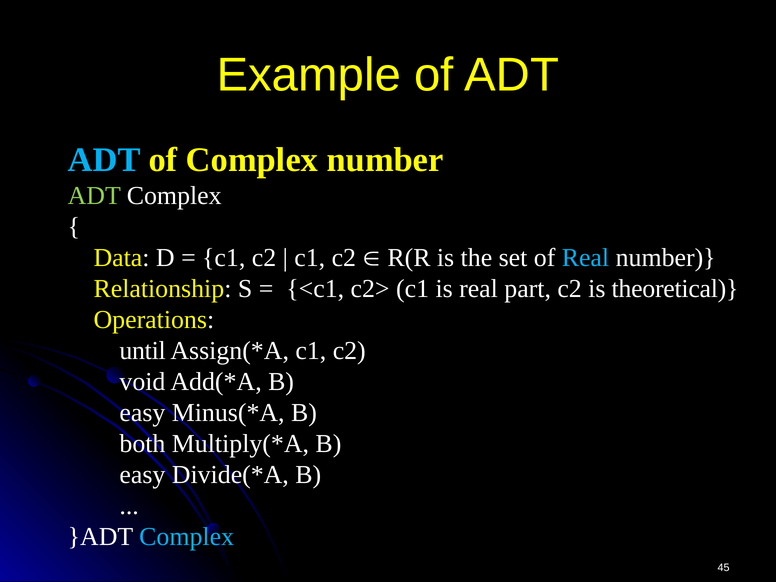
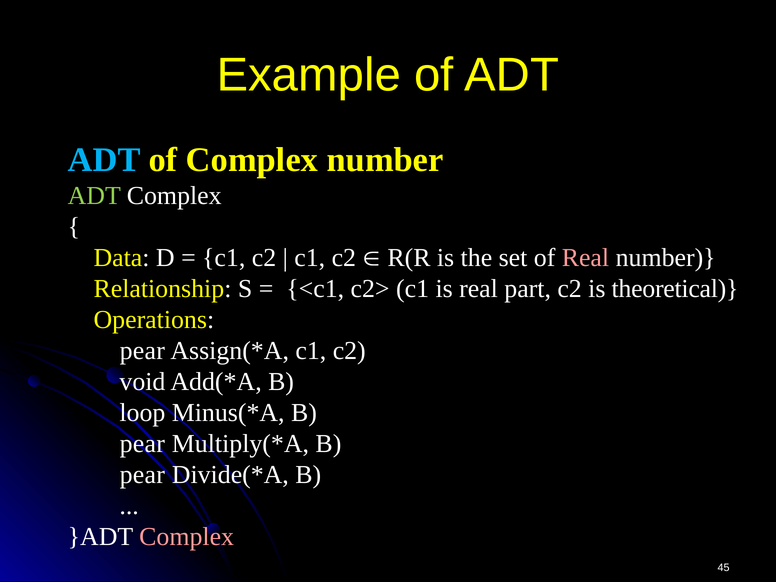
Real colour: light blue -> pink (585, 258)
until: until -> pear (142, 351)
easy: easy -> loop (142, 413)
both: both -> pear (142, 444)
easy: easy -> pear (142, 475)
Complex colour: light blue -> pink (187, 537)
